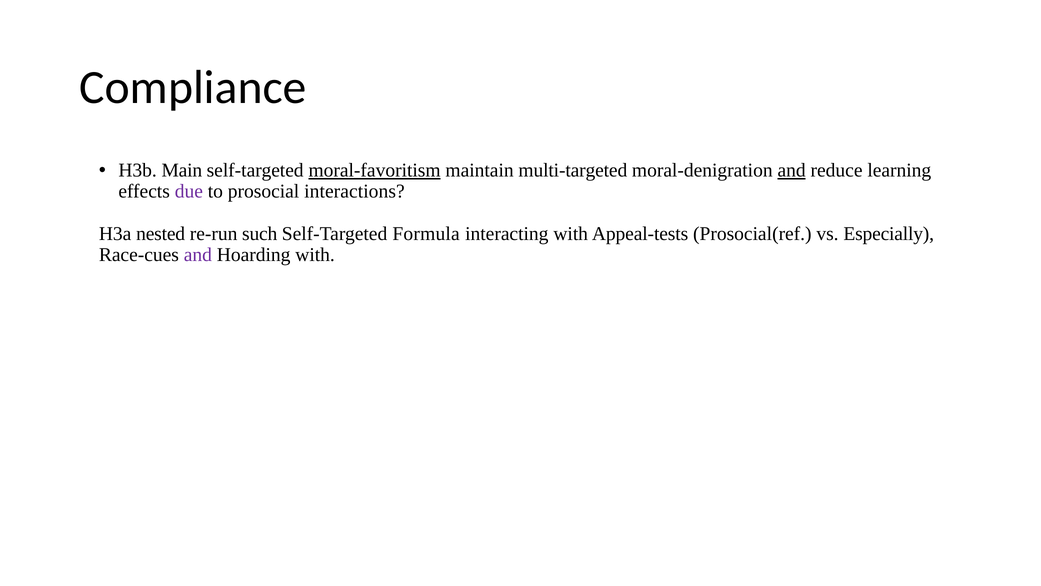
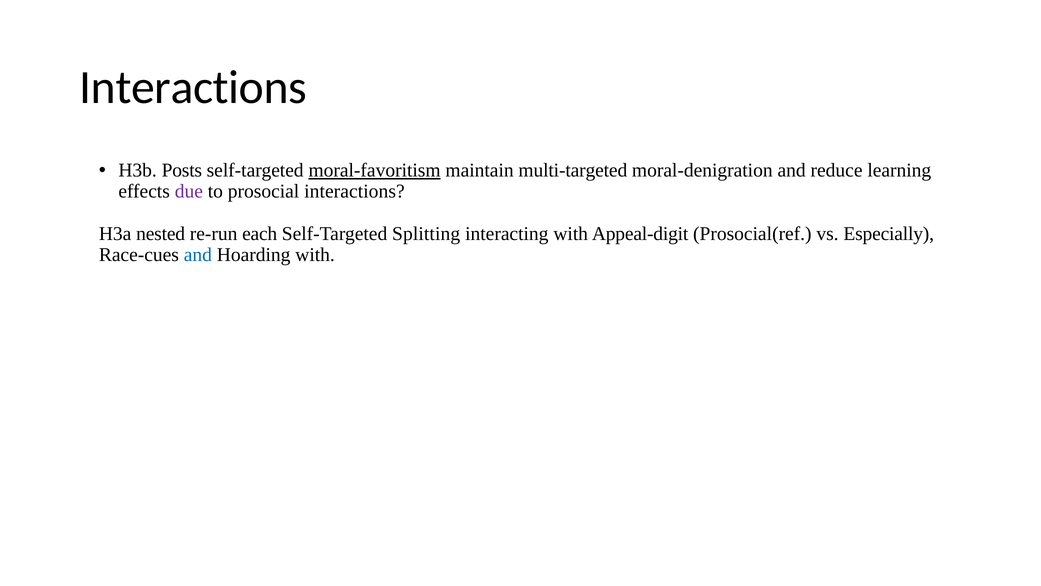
Compliance: Compliance -> Interactions (193, 87)
Main: Main -> Posts (182, 170)
and underline: present -> none (792, 170)
such: such -> each (260, 233)
Formula: Formula -> Splitting (426, 233)
Appeal-tests: Appeal-tests -> Appeal-digit (640, 233)
and colour: purple -> blue (198, 255)
